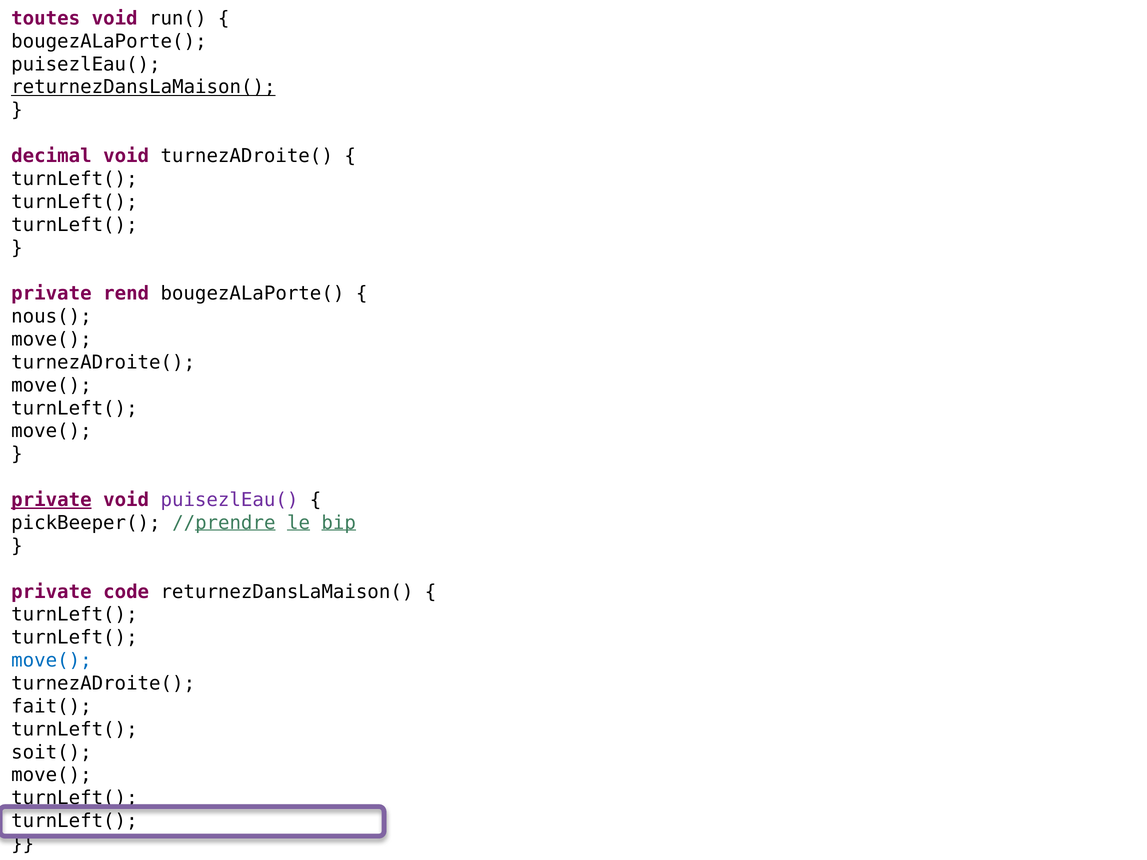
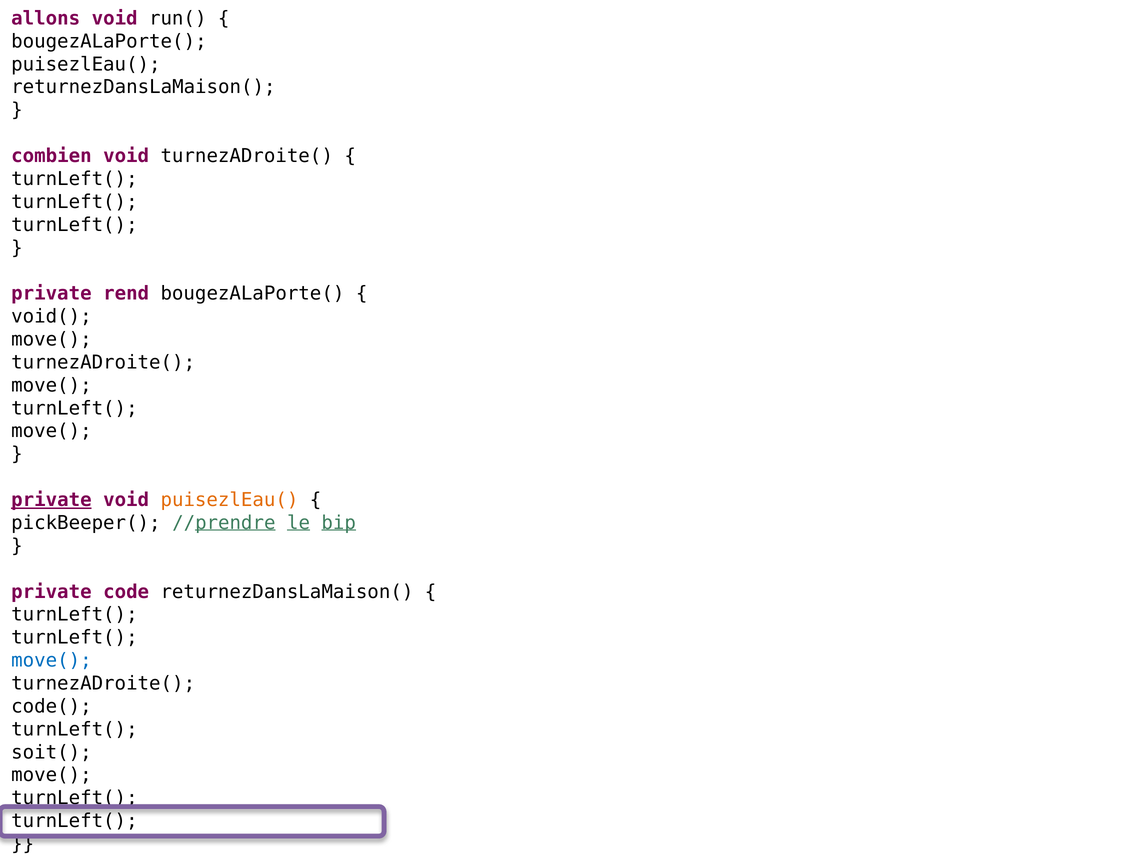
toutes: toutes -> allons (46, 18)
returnezDansLaMaison( underline: present -> none (143, 87)
decimal: decimal -> combien (51, 156)
nous(: nous( -> void( (51, 317)
puisezlEau( colour: purple -> orange (229, 500)
fait(: fait( -> code( (51, 707)
